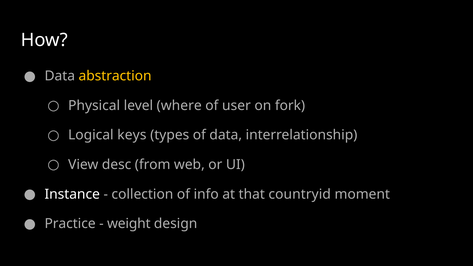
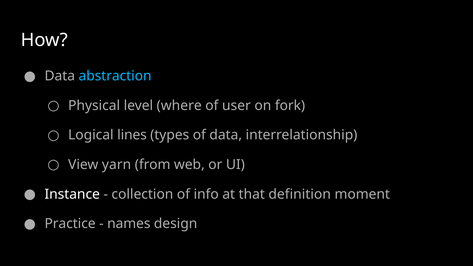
abstraction colour: yellow -> light blue (115, 76)
keys: keys -> lines (132, 135)
desc: desc -> yarn (117, 165)
countryid: countryid -> definition (300, 194)
weight: weight -> names (129, 224)
